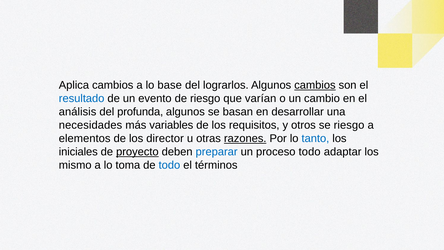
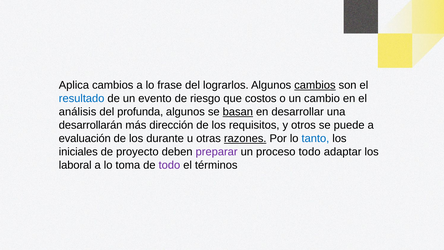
base: base -> frase (170, 85)
varían: varían -> costos (261, 98)
basan underline: none -> present (238, 112)
necesidades: necesidades -> desarrollarán (91, 125)
variables: variables -> dirección (171, 125)
se riesgo: riesgo -> puede (349, 125)
elementos: elementos -> evaluación (85, 138)
director: director -> durante (165, 138)
proyecto underline: present -> none (137, 152)
preparar colour: blue -> purple (217, 152)
mismo: mismo -> laboral (75, 165)
todo colour: blue -> purple (169, 165)
